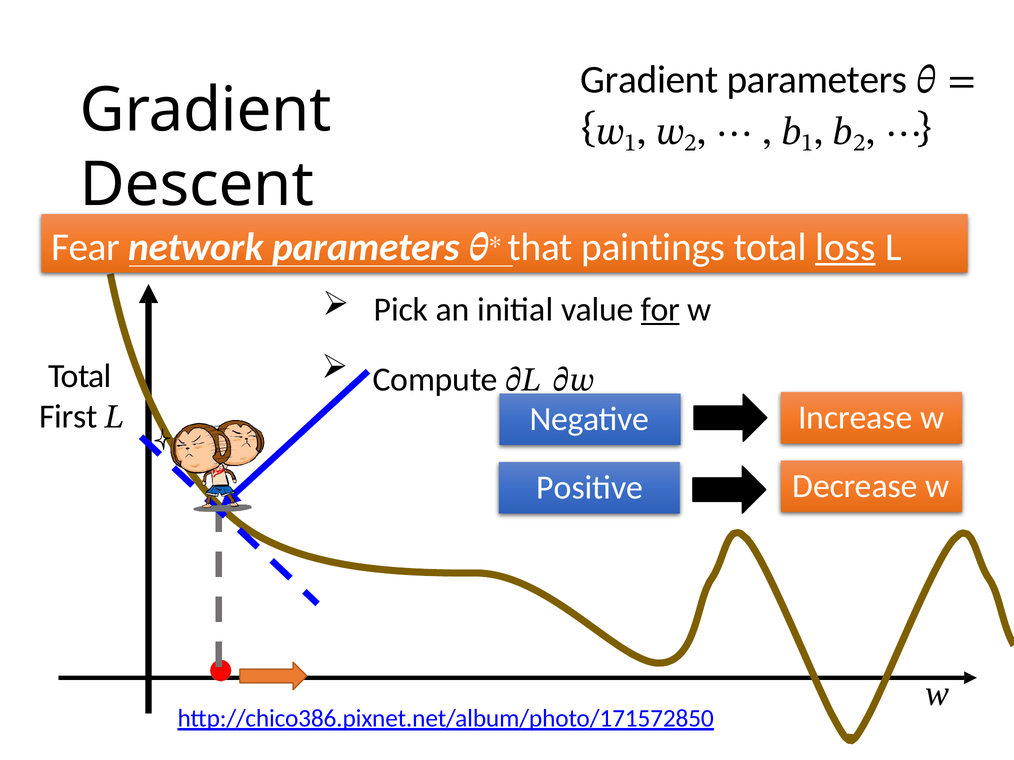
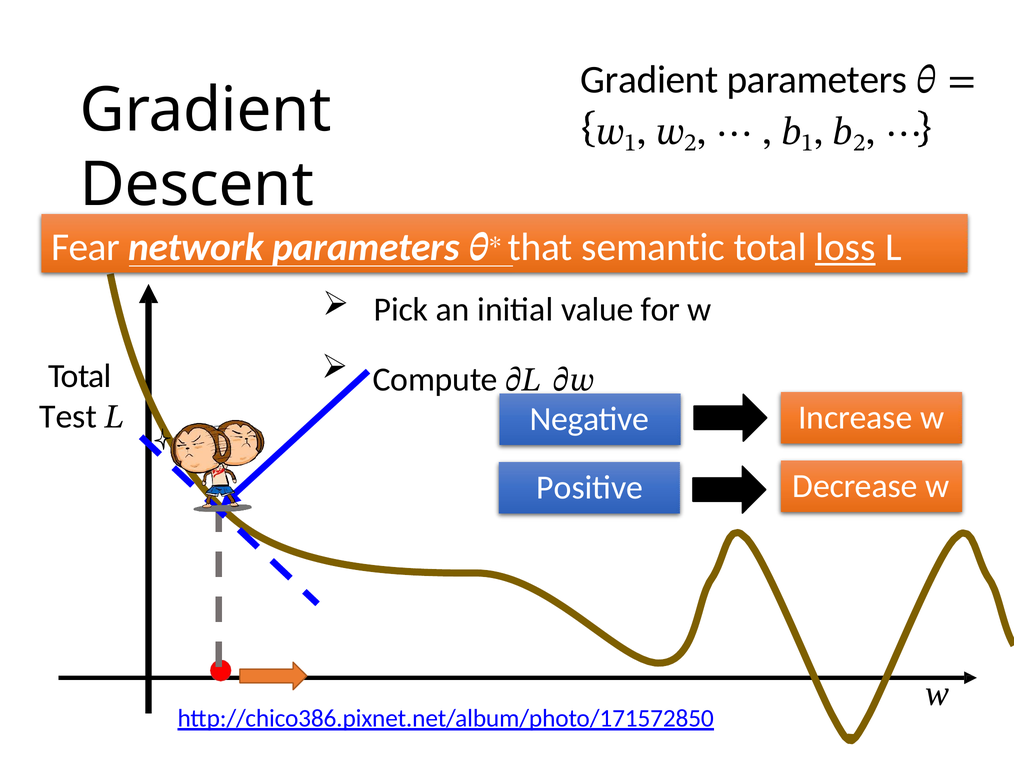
paintings: paintings -> semantic (653, 247)
for underline: present -> none (660, 310)
First: First -> Test (68, 417)
